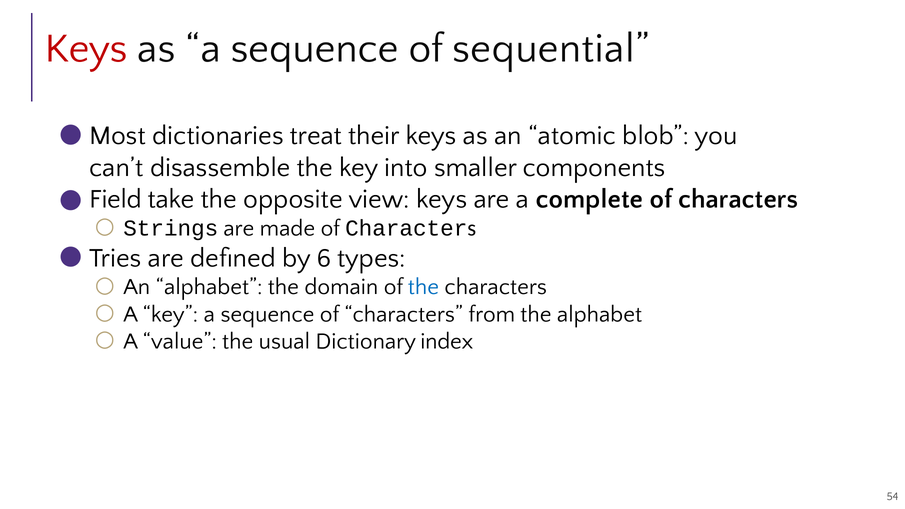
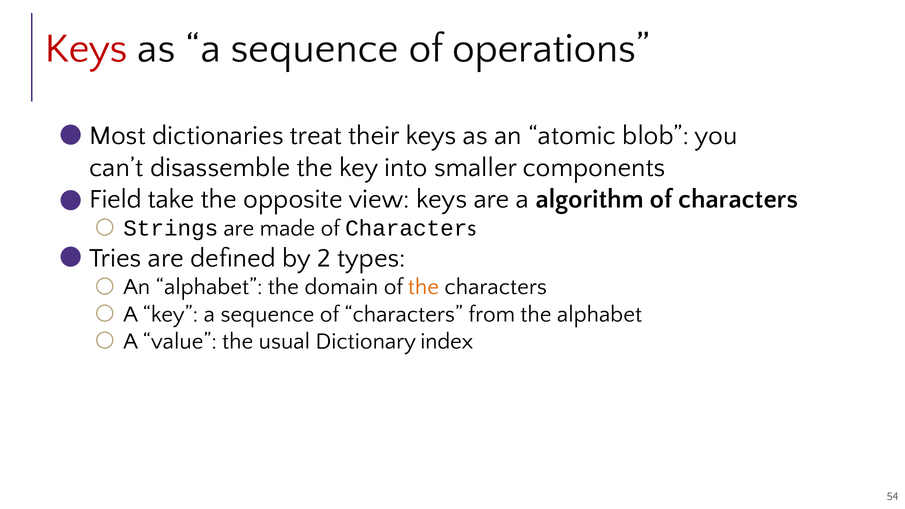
sequential: sequential -> operations (551, 48)
complete: complete -> algorithm (590, 199)
6: 6 -> 2 (324, 258)
the colour: blue -> orange (423, 287)
